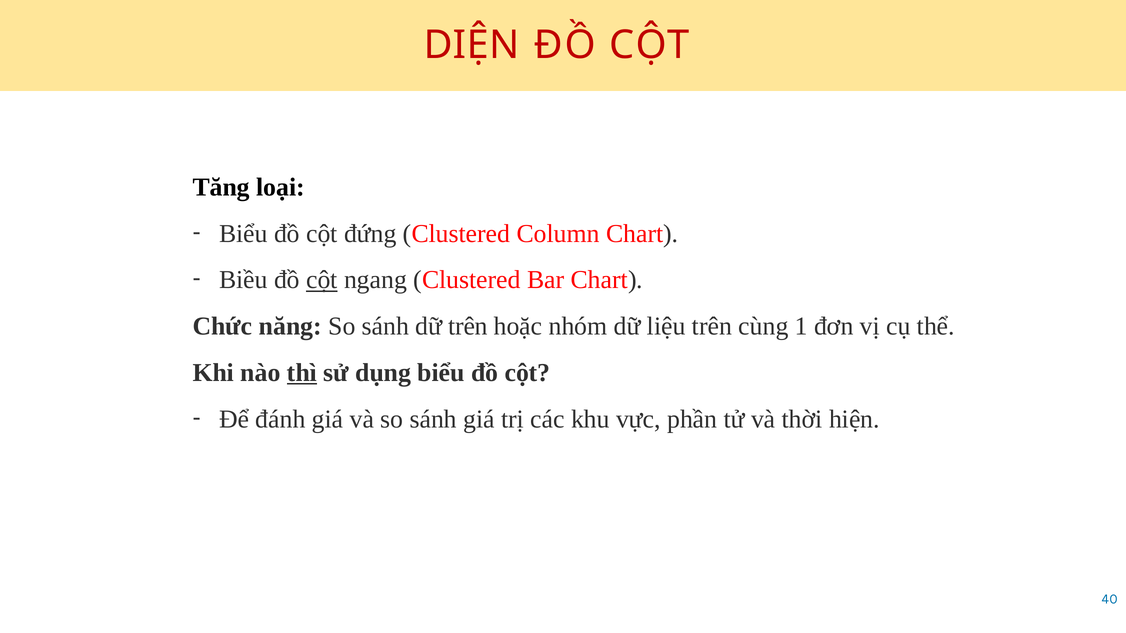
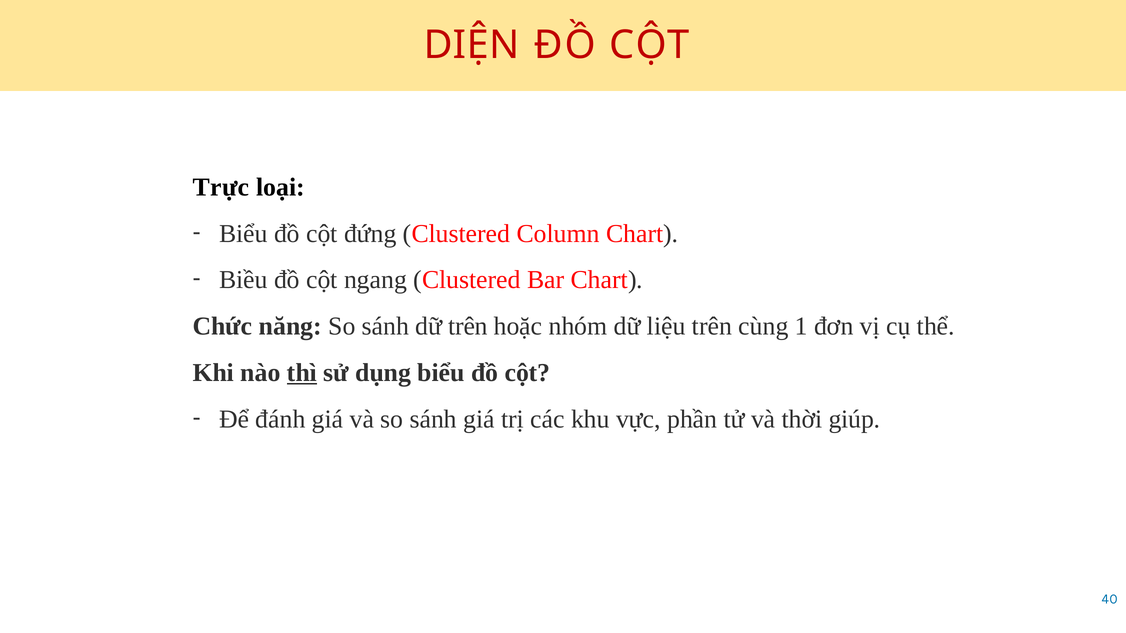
Tăng: Tăng -> Trực (221, 187)
cột underline: present -> none (322, 280)
hiện: hiện -> giúp (854, 419)
